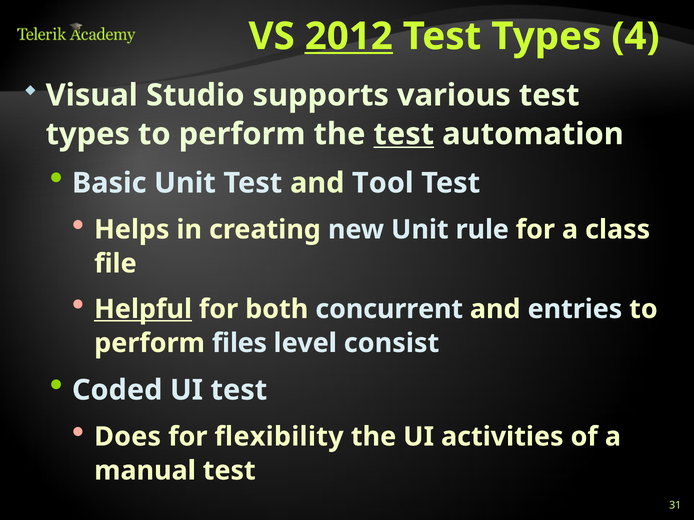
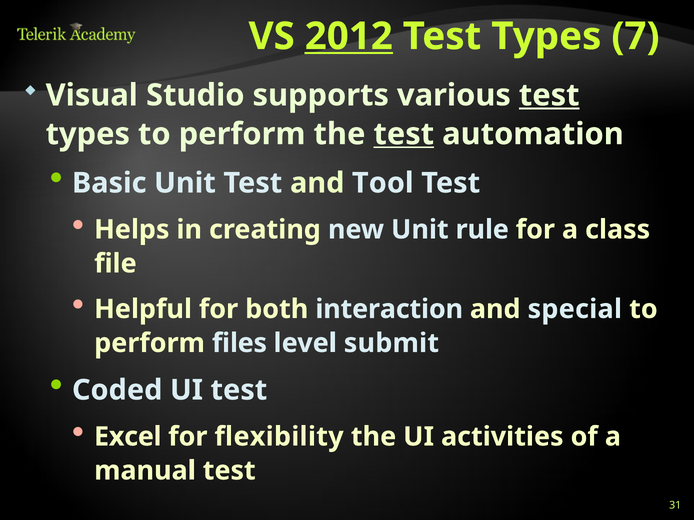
4: 4 -> 7 (635, 36)
test underline: none -> present (549, 95)
Helpful underline: present -> none (143, 309)
concurrent: concurrent -> interaction (389, 309)
entries: entries -> special (575, 309)
consist: consist -> submit (391, 343)
Does: Does -> Excel (128, 437)
